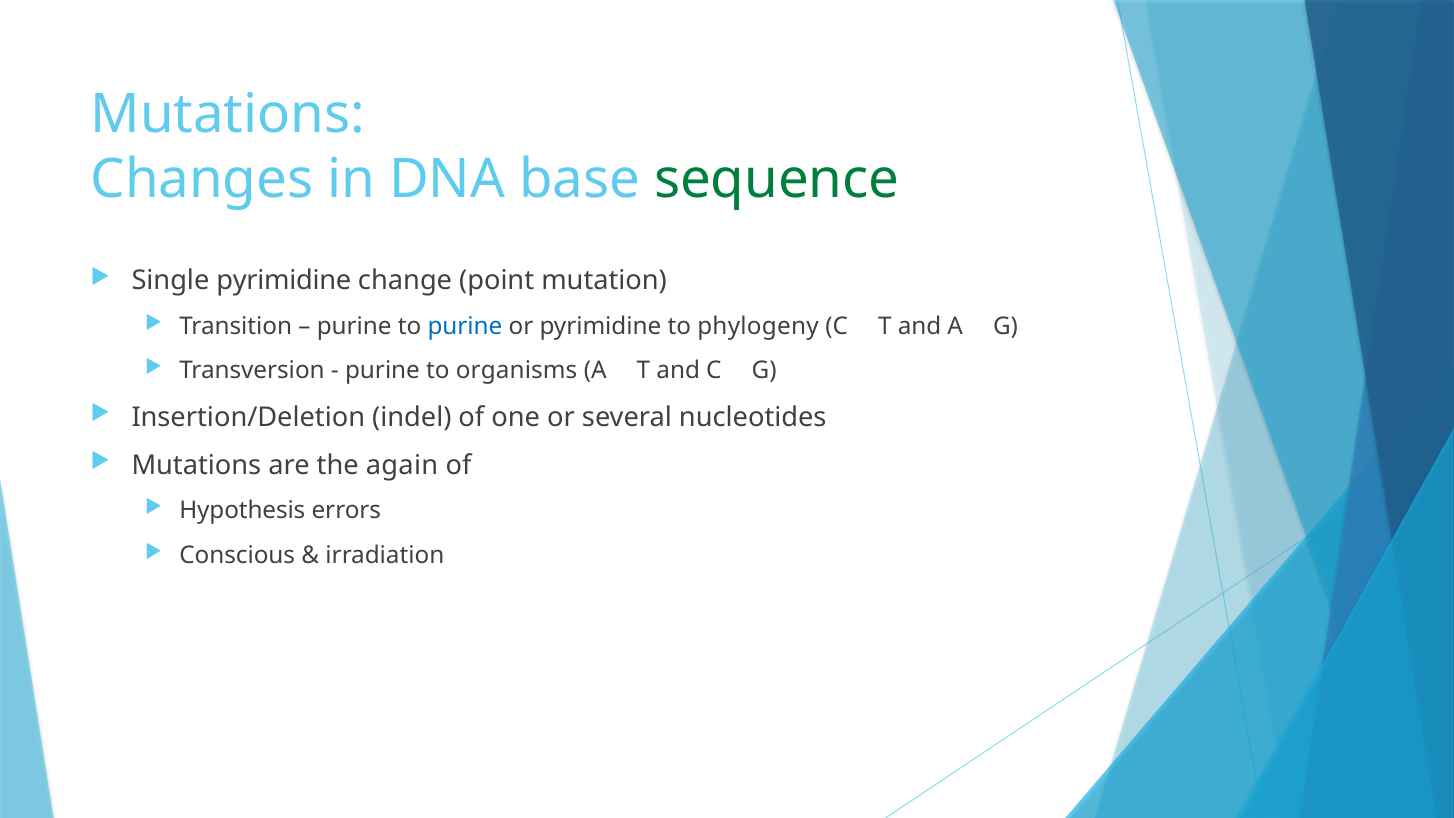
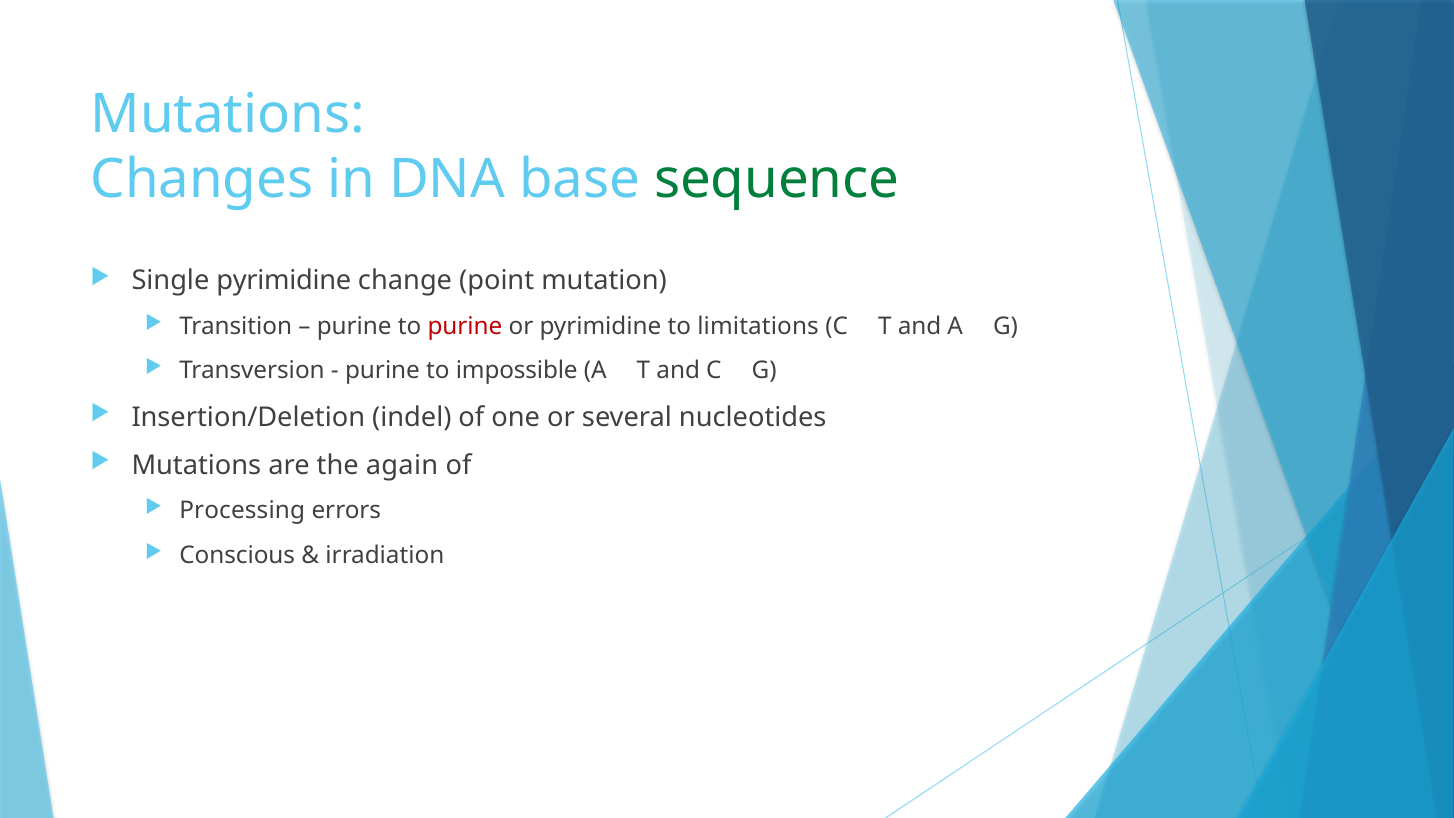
purine colour: blue -> red (465, 327)
phylogeny: phylogeny -> limitations (758, 327)
organisms: organisms -> impossible (517, 371)
Hypothesis: Hypothesis -> Processing (242, 511)
